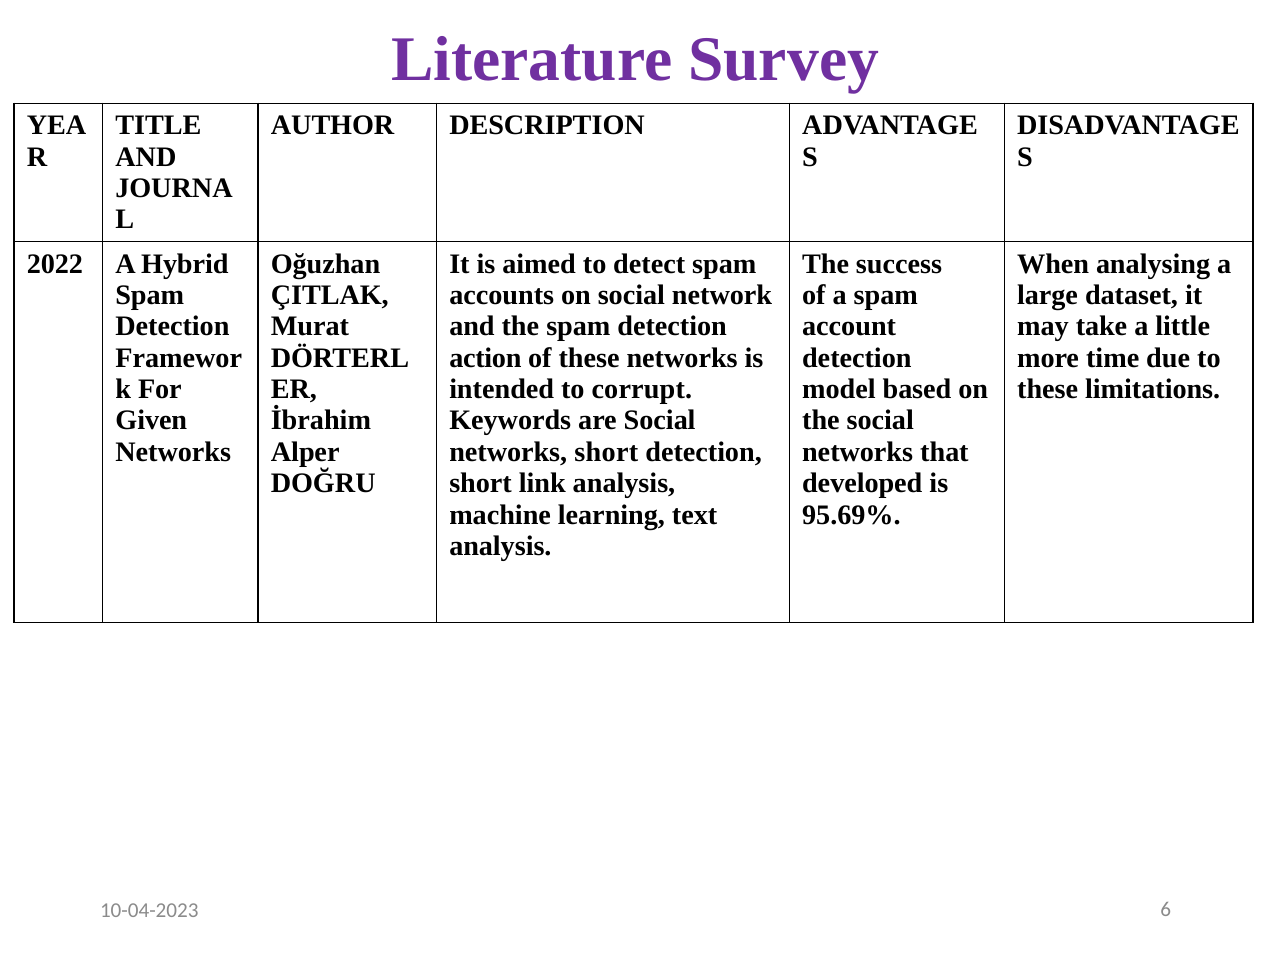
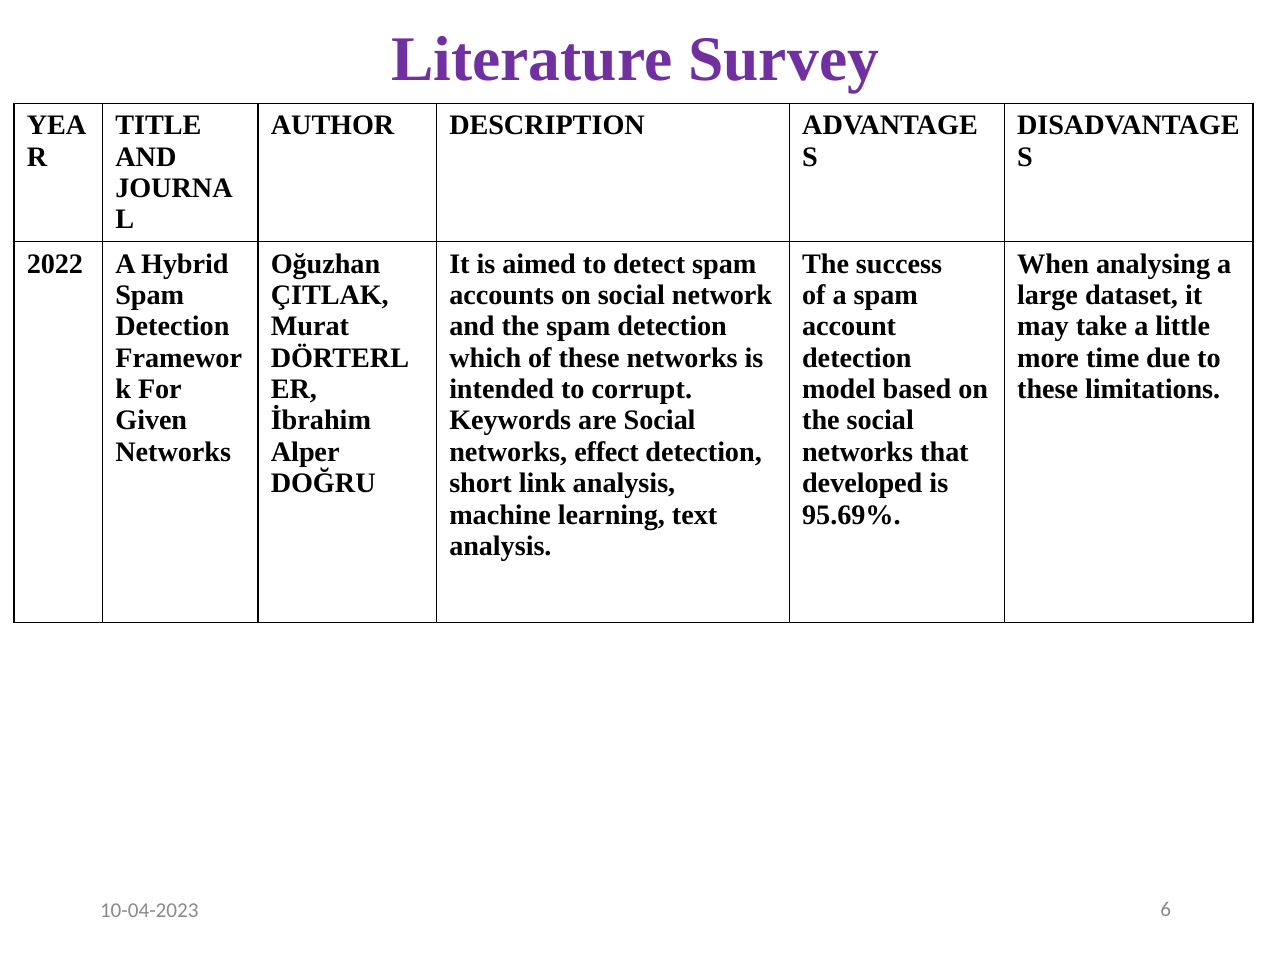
action: action -> which (485, 358)
networks short: short -> effect (607, 452)
